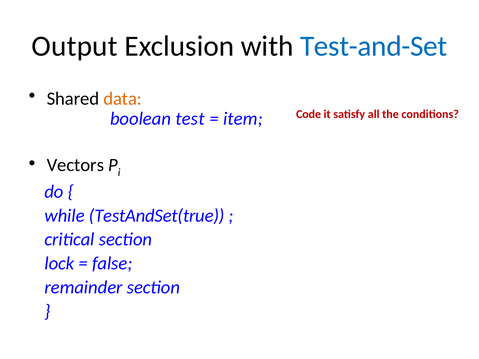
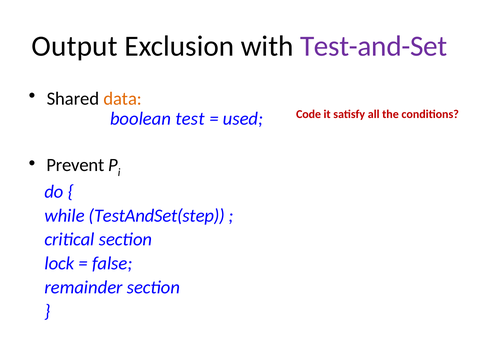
Test-and-Set colour: blue -> purple (374, 46)
item: item -> used (243, 119)
Vectors: Vectors -> Prevent (75, 165)
TestAndSet(true: TestAndSet(true -> TestAndSet(step (157, 216)
